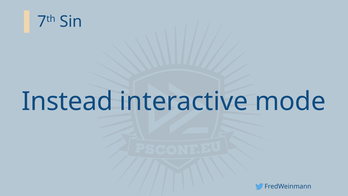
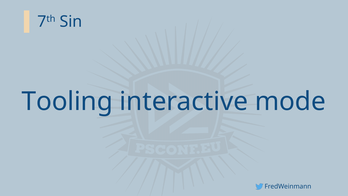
Instead: Instead -> Tooling (67, 101)
